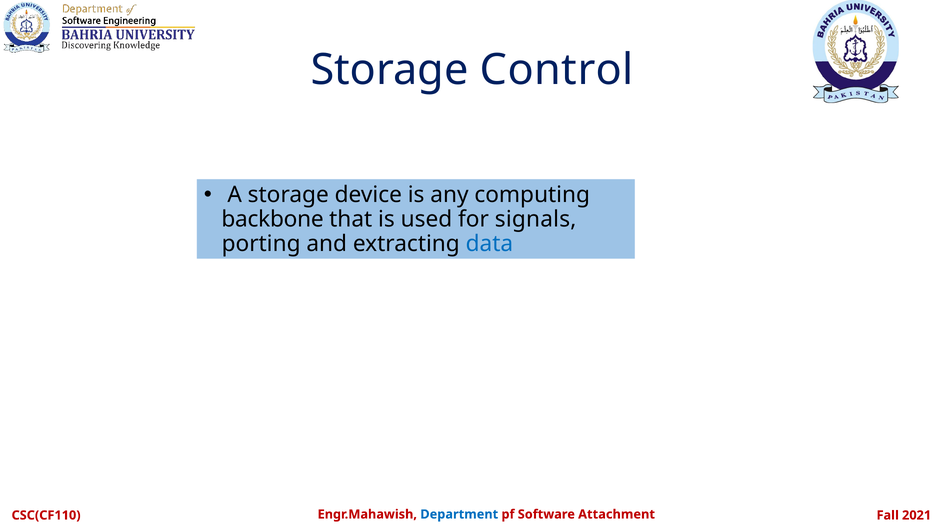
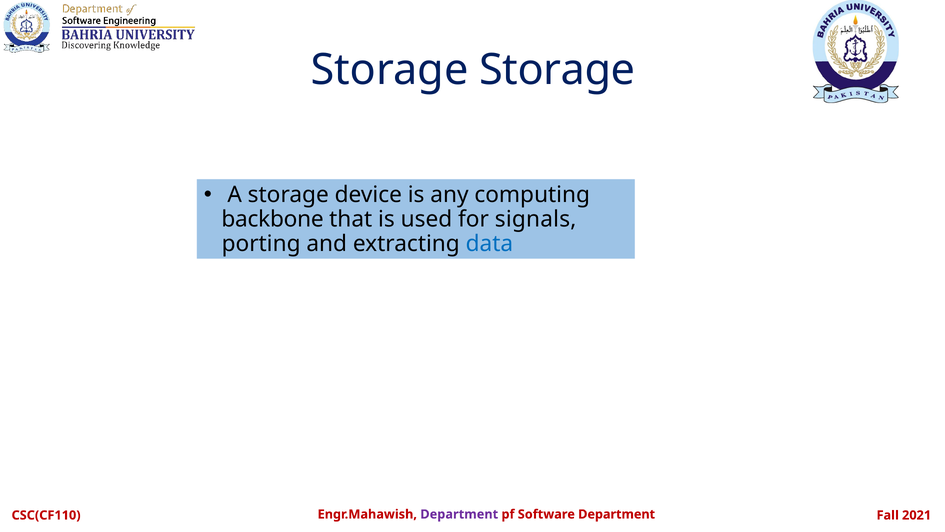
Storage Control: Control -> Storage (557, 70)
Department colour: blue -> purple (459, 514)
Software Attachment: Attachment -> Department (617, 514)
